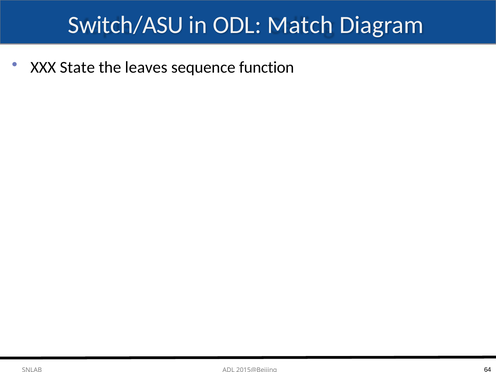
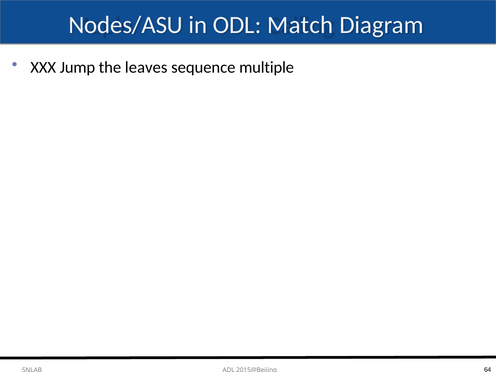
Switch/ASU: Switch/ASU -> Nodes/ASU (126, 25)
State: State -> Jump (77, 67)
function: function -> multiple (267, 67)
